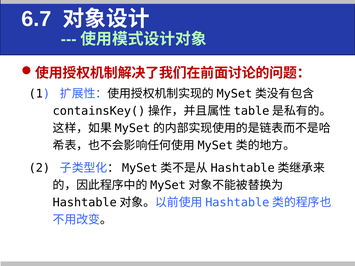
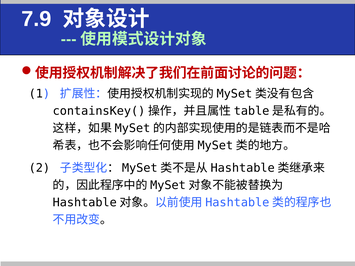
6.7: 6.7 -> 7.9 (36, 19)
